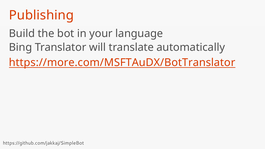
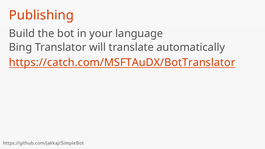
https://more.com/MSFTAuDX/BotTranslator: https://more.com/MSFTAuDX/BotTranslator -> https://catch.com/MSFTAuDX/BotTranslator (122, 63)
